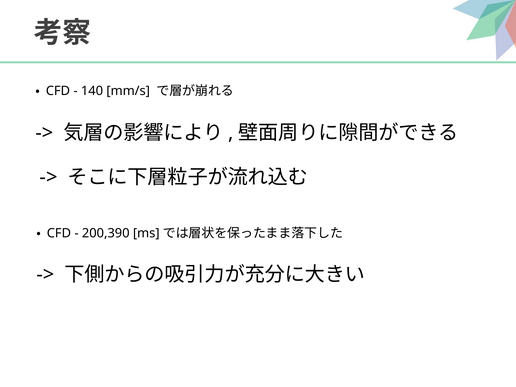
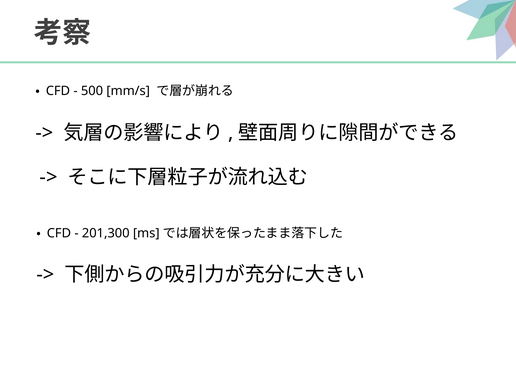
140: 140 -> 500 (92, 91)
200,390: 200,390 -> 201,300 (106, 233)
